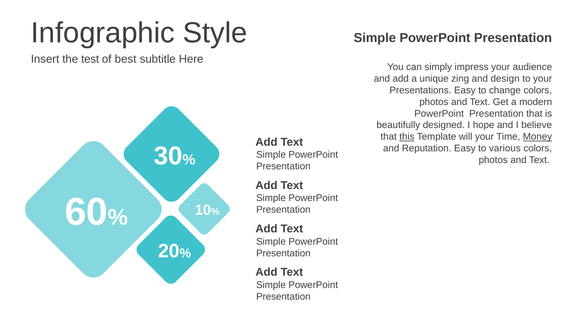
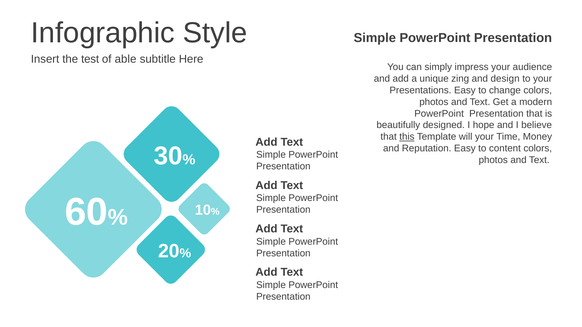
best: best -> able (126, 59)
Money underline: present -> none (537, 137)
various: various -> content (505, 149)
